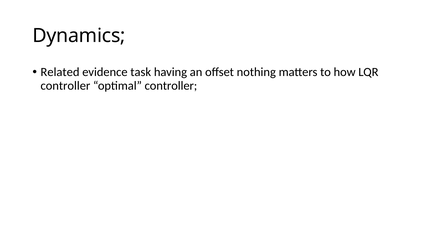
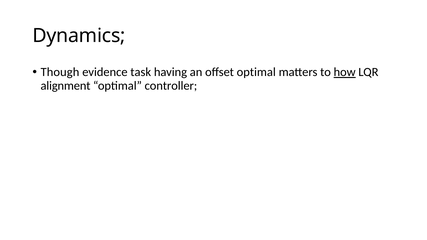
Related: Related -> Though (60, 72)
offset nothing: nothing -> optimal (256, 72)
how underline: none -> present (345, 72)
controller: controller -> alignment (65, 86)
